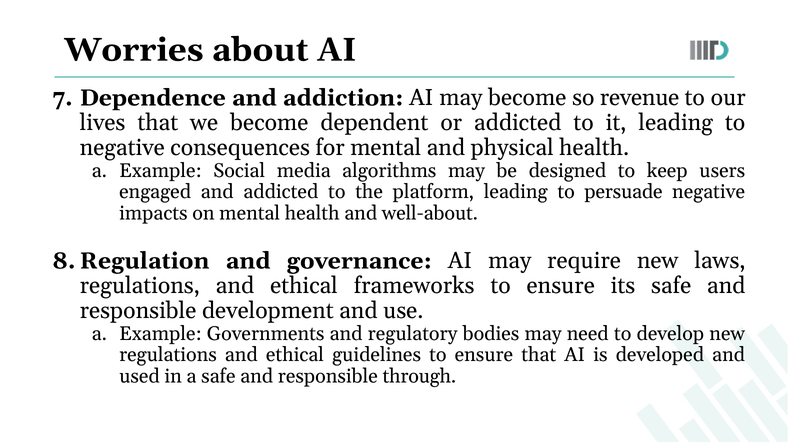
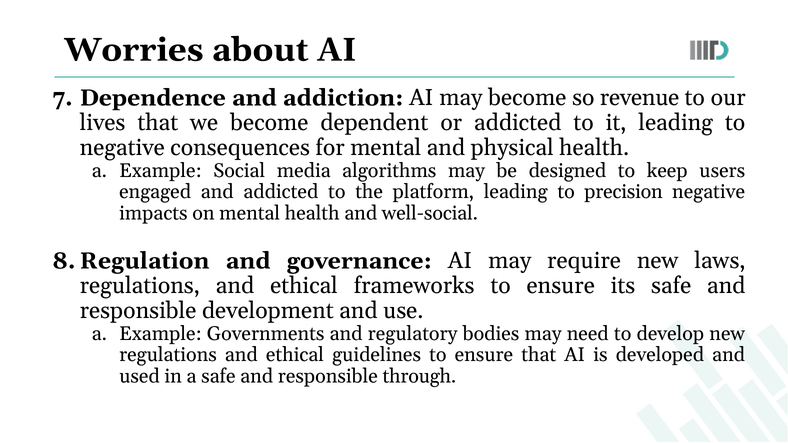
persuade: persuade -> precision (624, 192)
well-about: well-about -> well-social (430, 213)
